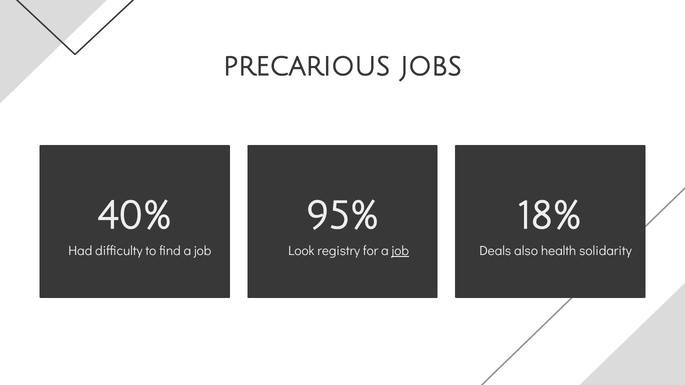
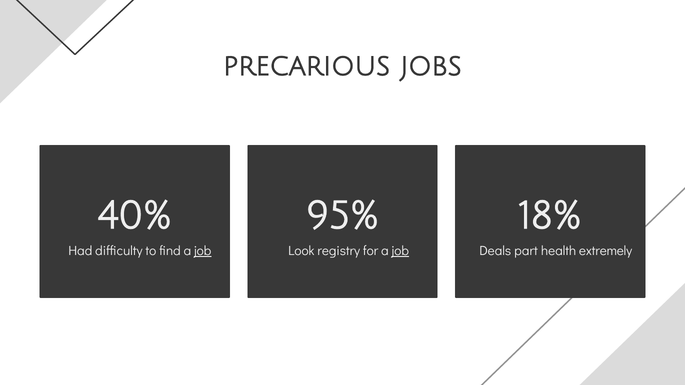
job underline: none -> present (203, 251)
also: also -> part (526, 251)
solidarity: solidarity -> extremely (606, 251)
